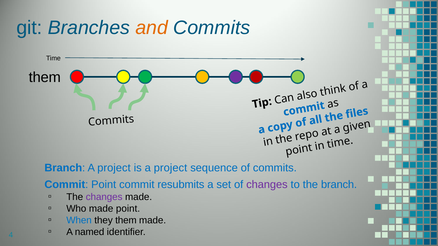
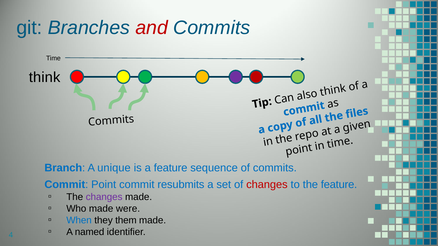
and colour: orange -> red (152, 28)
them: them -> think (45, 78)
Branch A project: project -> unique (114, 168)
is a project: project -> feature (171, 168)
changes colour: purple -> red (267, 185)
the branch: branch -> feature (339, 185)
made point: point -> were (128, 209)
